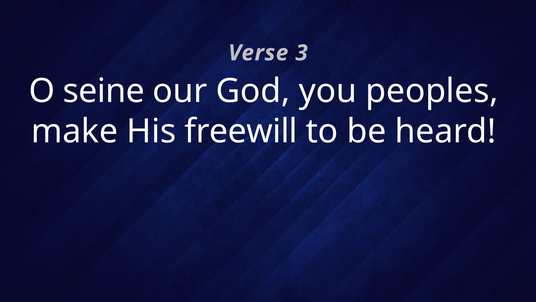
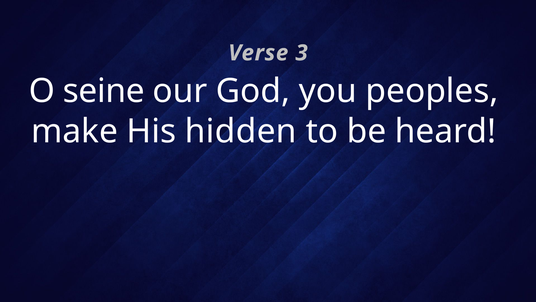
freewill: freewill -> hidden (241, 131)
